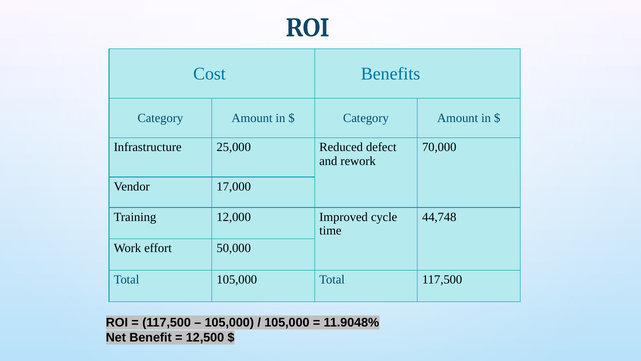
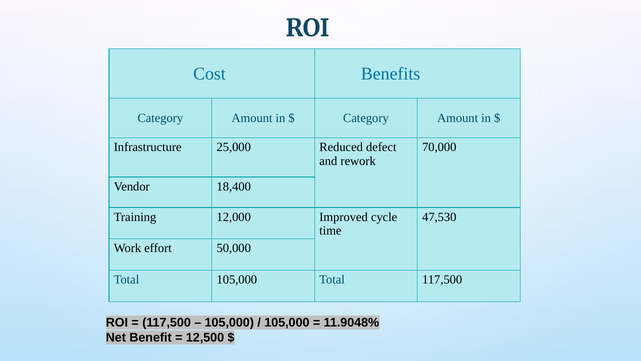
17,000: 17,000 -> 18,400 (234, 186)
44,748: 44,748 -> 47,530 (439, 217)
